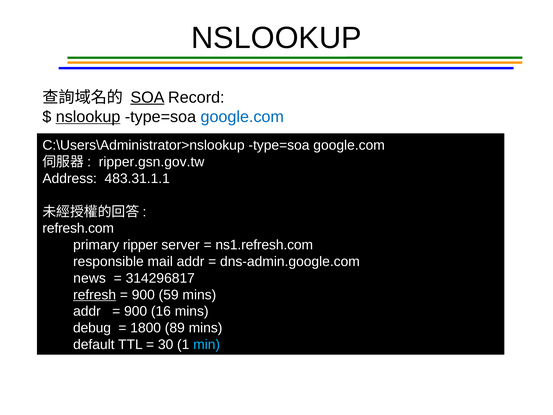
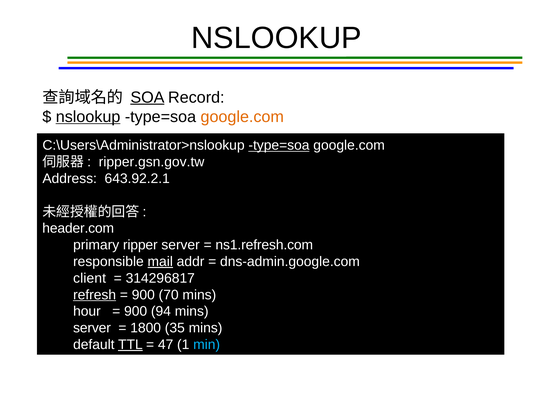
google.com colour: blue -> orange (242, 117)
type=soa underline: none -> present (279, 145)
483.31.1.1: 483.31.1.1 -> 643.92.2.1 (137, 178)
refresh.com: refresh.com -> header.com (78, 228)
mail underline: none -> present (160, 261)
news: news -> client (90, 278)
59: 59 -> 70 (169, 295)
addr: addr -> hour (87, 311)
16: 16 -> 94 (161, 311)
debug: debug -> server (92, 328)
89: 89 -> 35 (175, 328)
TTL underline: none -> present (130, 344)
30: 30 -> 47 (166, 344)
